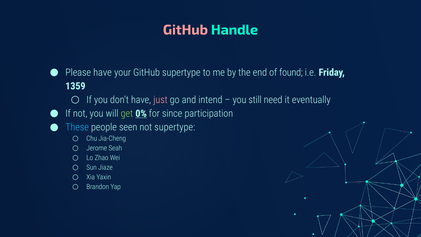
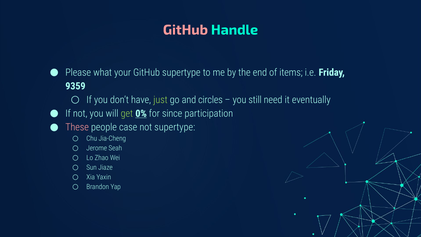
Please have: have -> what (103, 72)
found: found -> items (291, 72)
1359: 1359 -> 9359 (75, 86)
just colour: pink -> light green (160, 100)
intend: intend -> circles (210, 100)
These colour: light blue -> pink (77, 127)
seen: seen -> case (128, 127)
